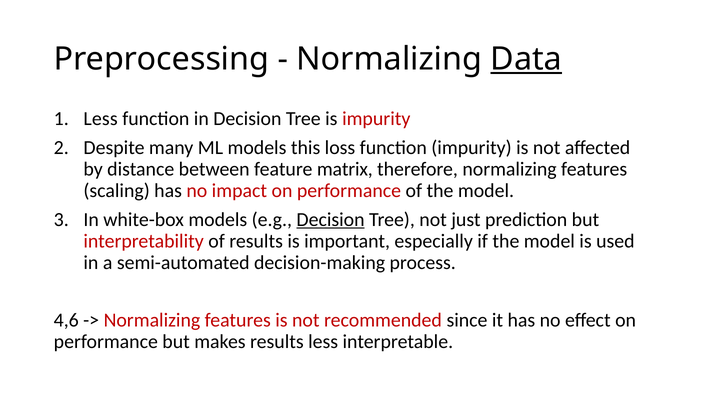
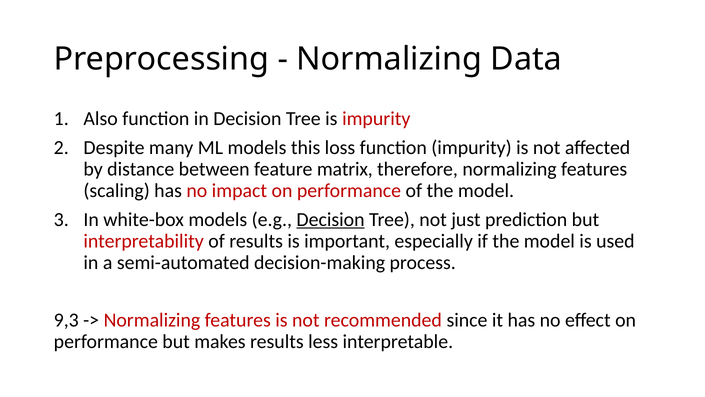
Data underline: present -> none (526, 59)
Less: Less -> Also (101, 119)
4,6: 4,6 -> 9,3 (66, 320)
